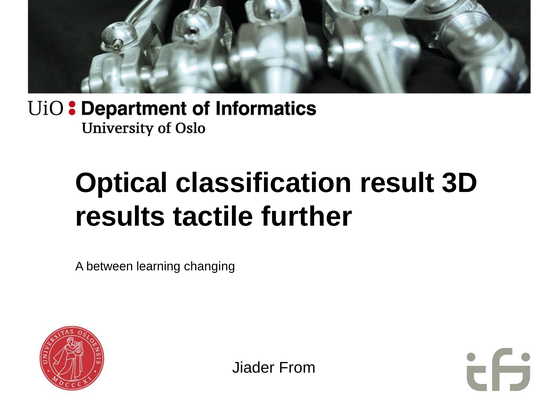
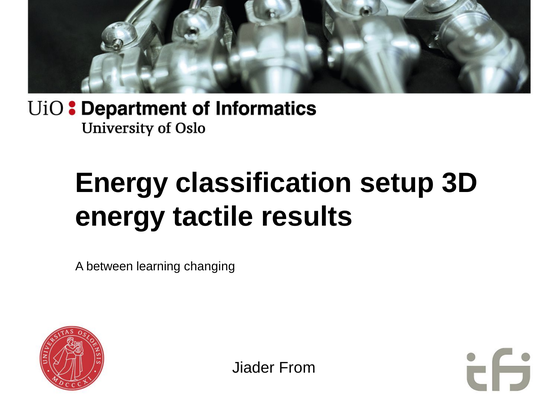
Optical: Optical -> Energy (122, 183)
result: result -> setup (397, 183)
results: results -> energy (120, 216)
further: further -> results (307, 216)
